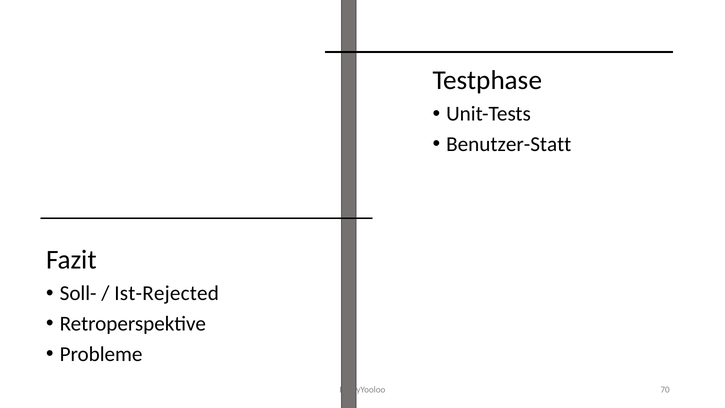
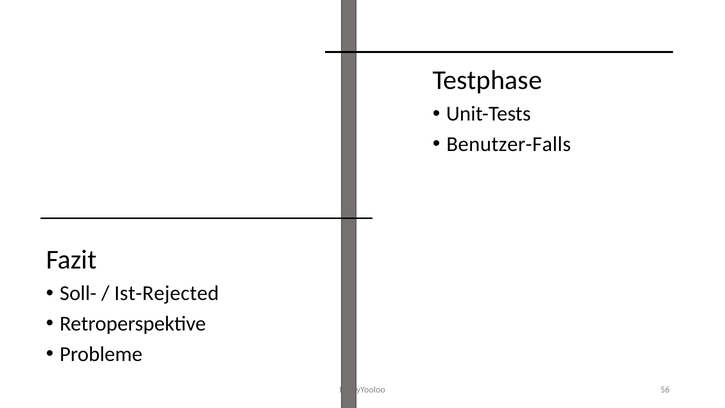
Benutzer-Statt: Benutzer-Statt -> Benutzer-Falls (509, 144)
70: 70 -> 56 (665, 389)
